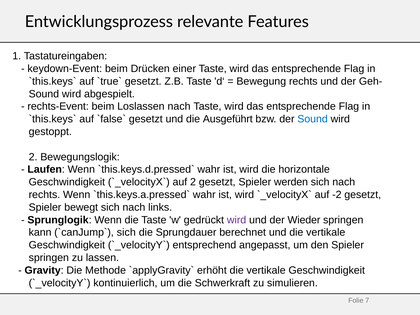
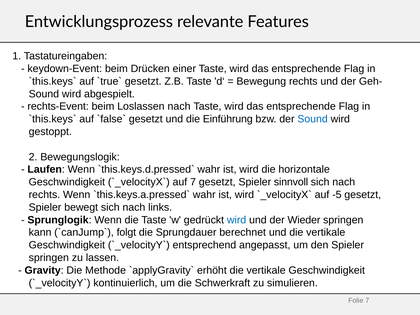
Ausgeführt: Ausgeführt -> Einführung (228, 119)
auf 2: 2 -> 7 (193, 182)
werden: werden -> sinnvoll (291, 182)
-2: -2 -> -5 (337, 195)
wird colour: purple -> blue (237, 220)
sich: sich -> folgt (126, 232)
